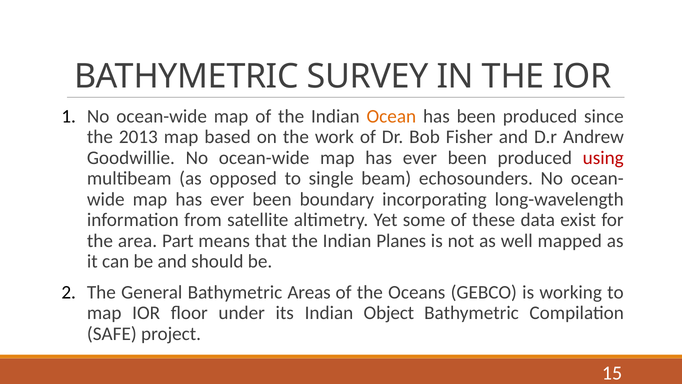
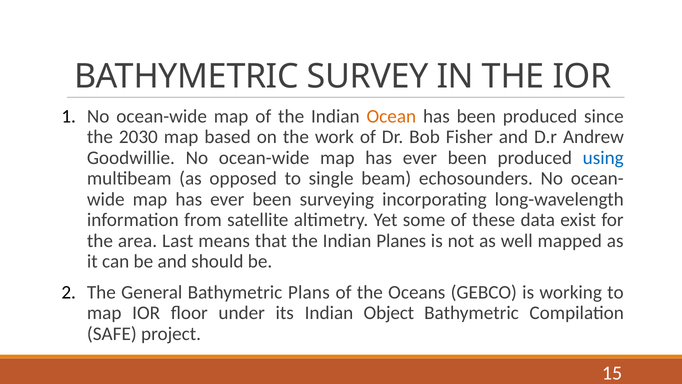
2013: 2013 -> 2030 (138, 137)
using colour: red -> blue (603, 158)
boundary: boundary -> surveying (337, 199)
Part: Part -> Last (178, 241)
Areas: Areas -> Plans (309, 292)
